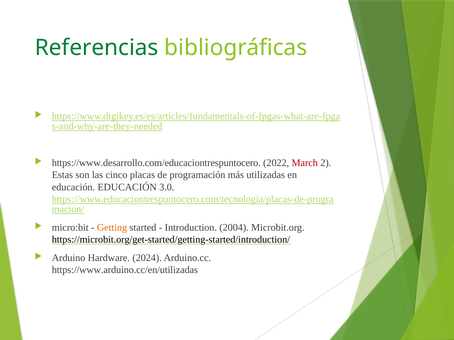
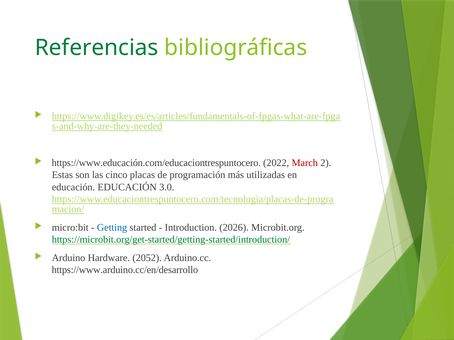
https://www.desarrollo.com/educaciontrespuntocero: https://www.desarrollo.com/educaciontrespuntocero -> https://www.educación.com/educaciontrespuntocero (156, 163)
Getting colour: orange -> blue (112, 228)
2004: 2004 -> 2026 (234, 228)
https://microbit.org/get-started/getting-started/introduction/ colour: black -> green (171, 240)
2024: 2024 -> 2052 (147, 258)
https://www.arduino.cc/en/utilizadas: https://www.arduino.cc/en/utilizadas -> https://www.arduino.cc/en/desarrollo (125, 270)
